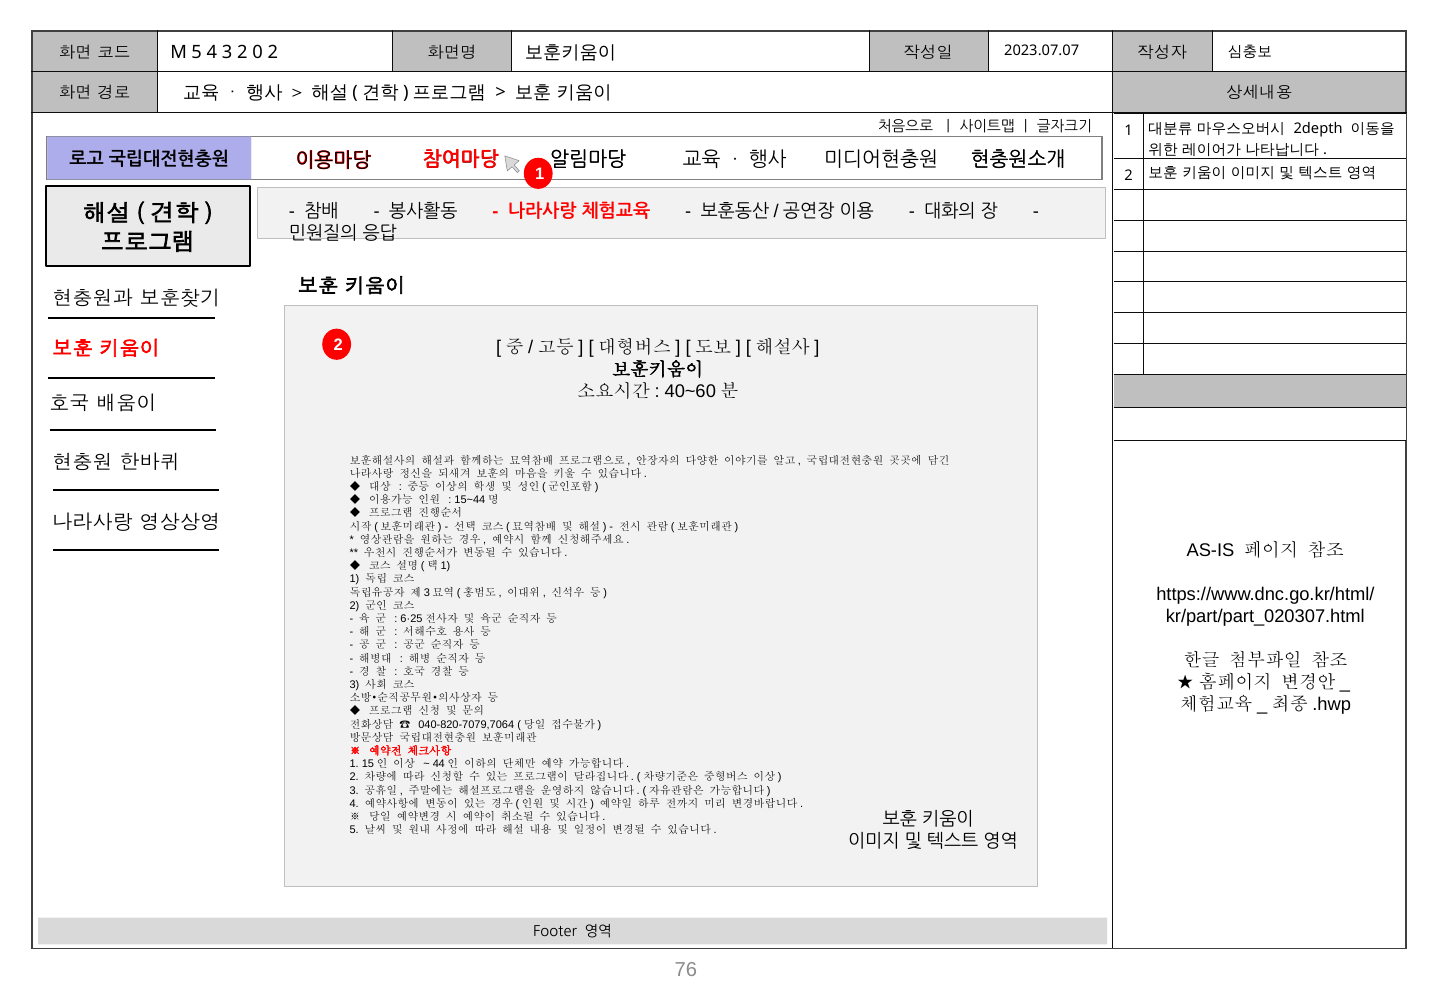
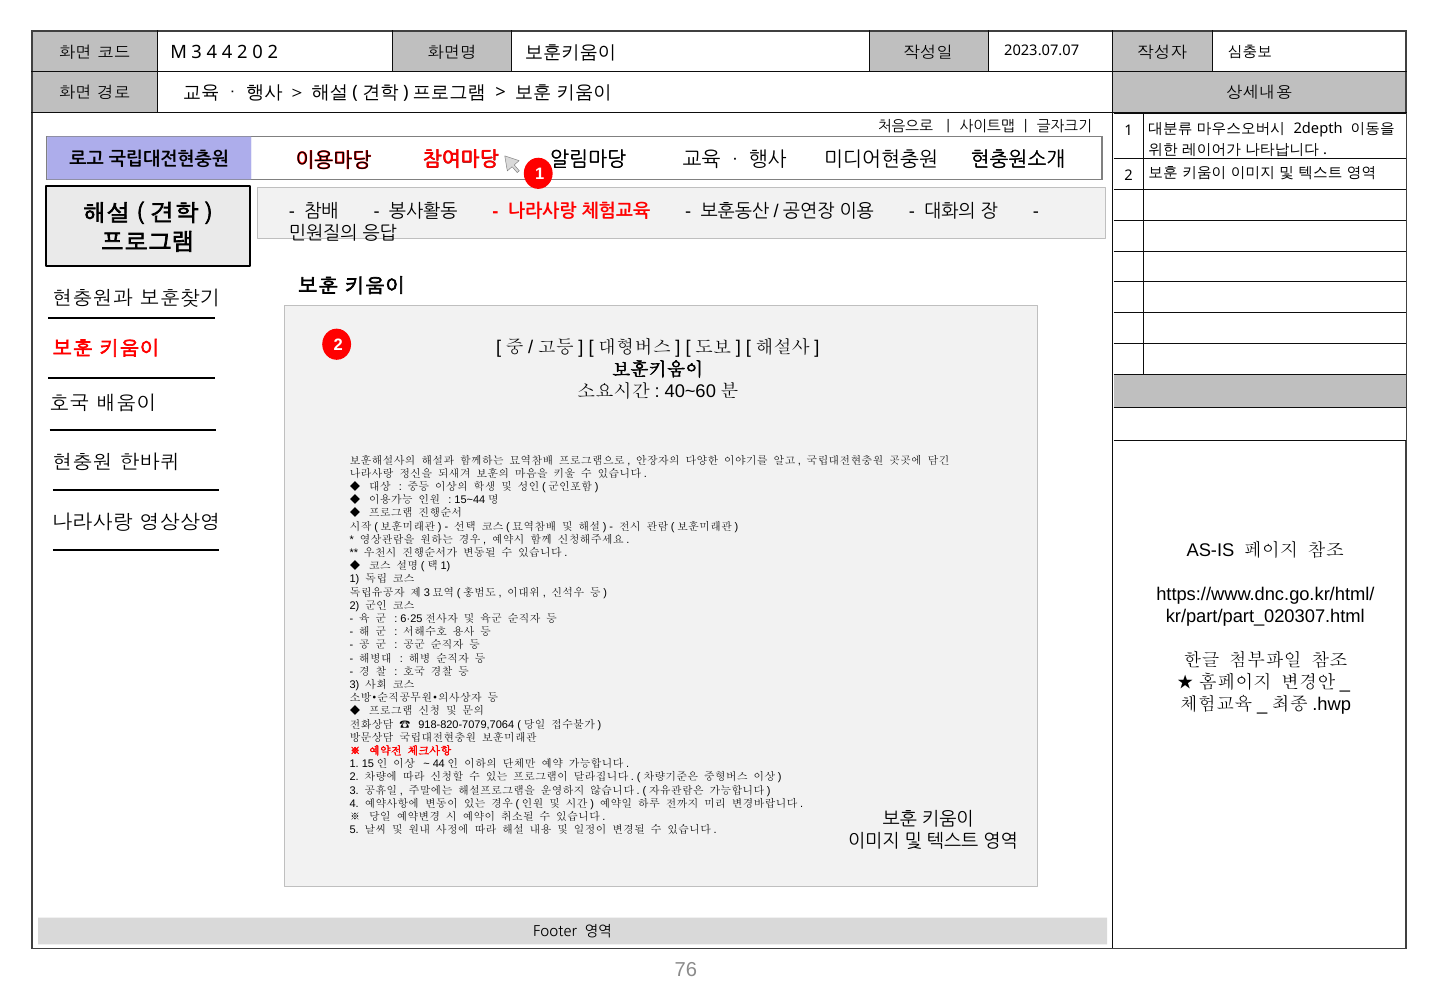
M 5: 5 -> 3 (197, 52)
4 3: 3 -> 4 (227, 52)
040-820-7079,7064: 040-820-7079,7064 -> 918-820-7079,7064 (466, 724)
